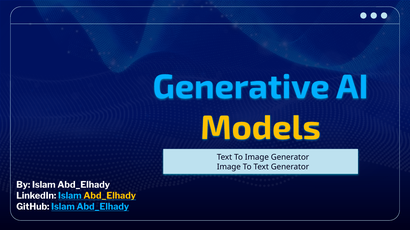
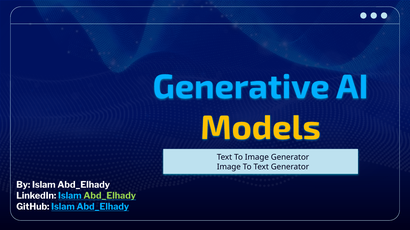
Abd_Elhady colour: yellow -> light green (110, 196)
